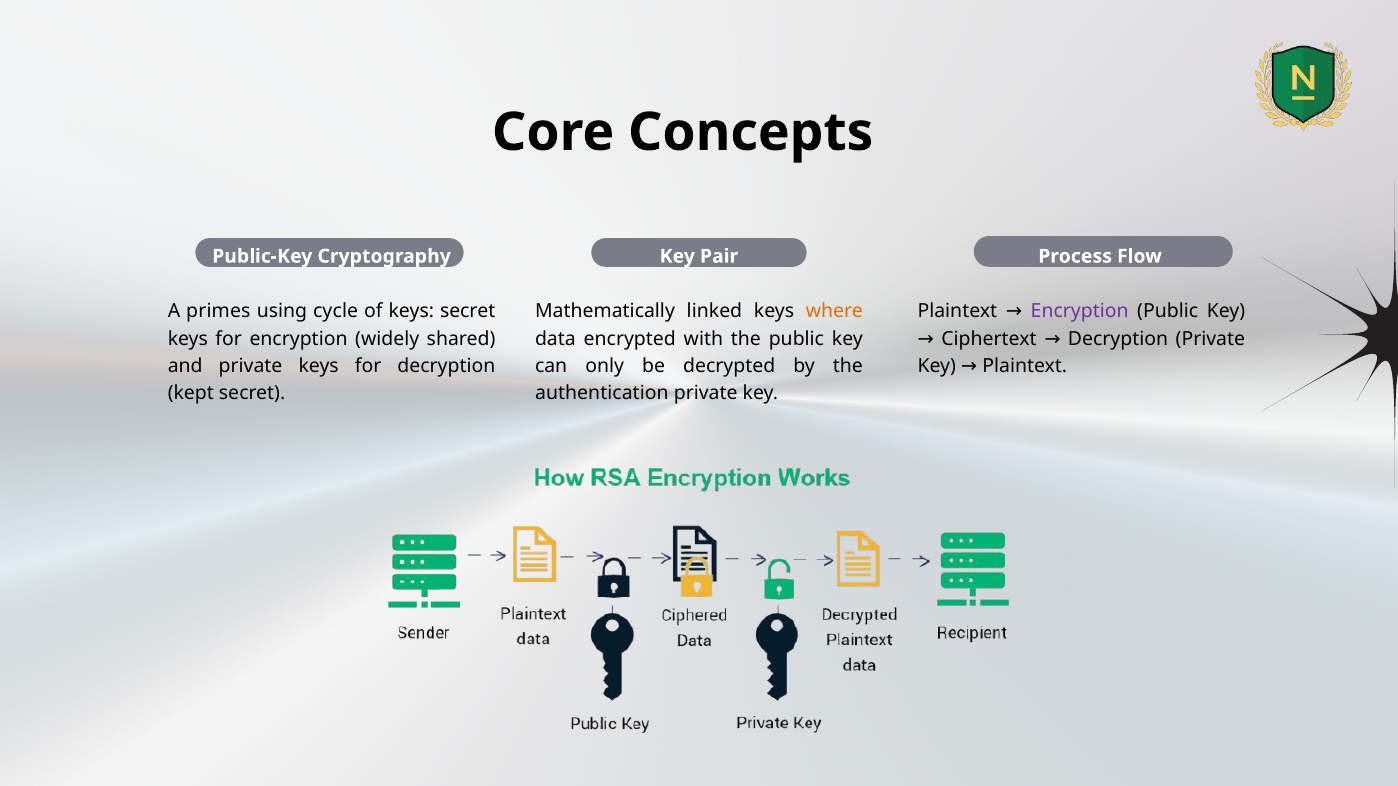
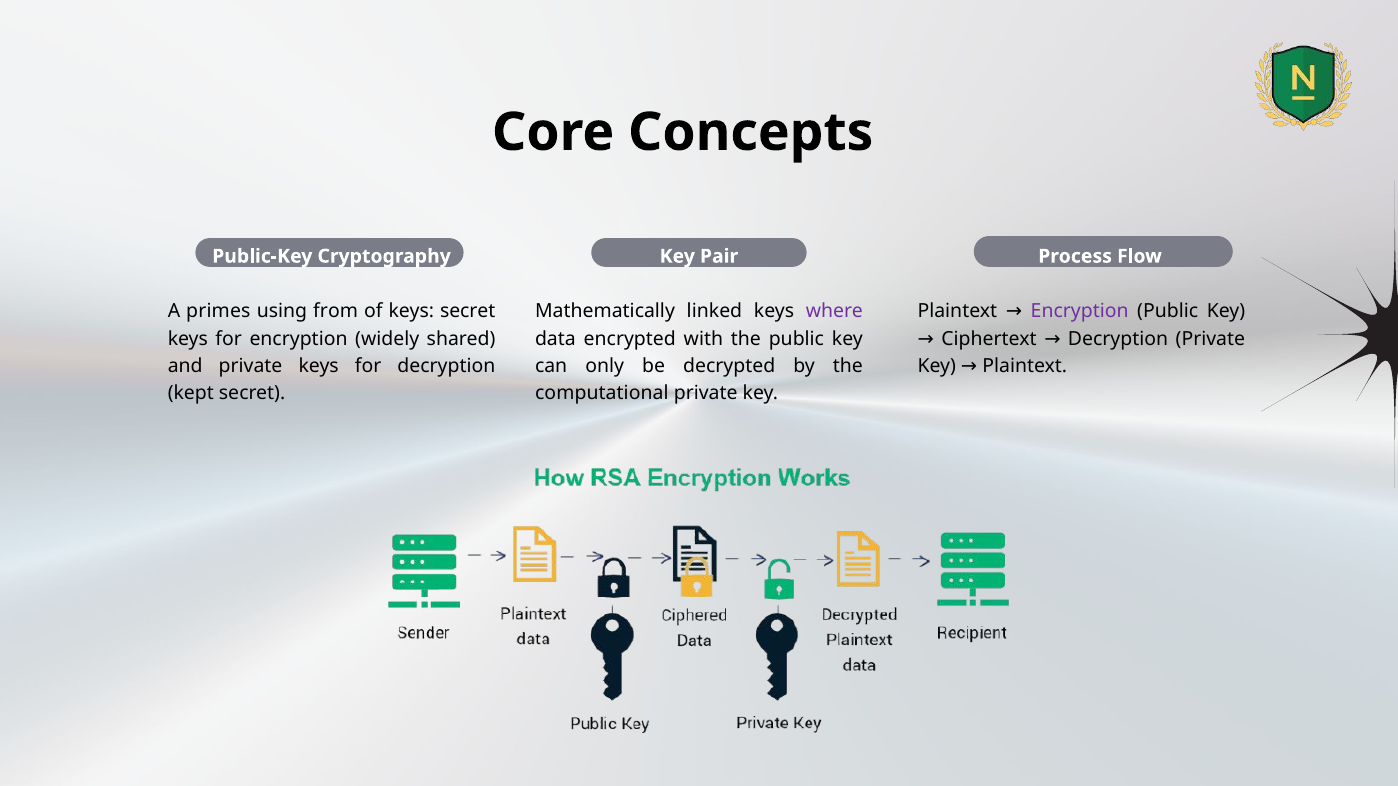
cycle: cycle -> from (336, 312)
where colour: orange -> purple (834, 312)
authentication: authentication -> computational (602, 393)
